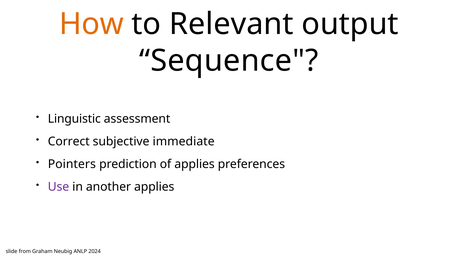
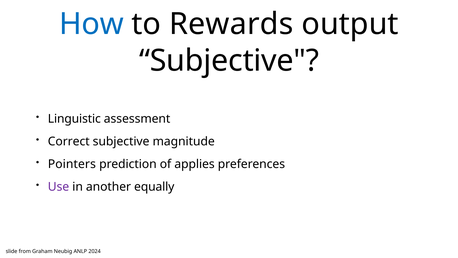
How colour: orange -> blue (92, 24)
Relevant: Relevant -> Rewards (231, 24)
Sequence: Sequence -> Subjective (229, 61)
immediate: immediate -> magnitude (184, 141)
another applies: applies -> equally (154, 186)
